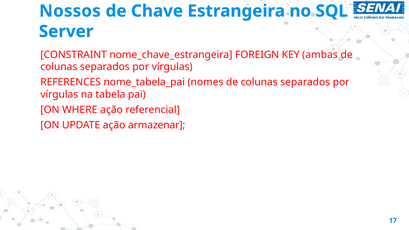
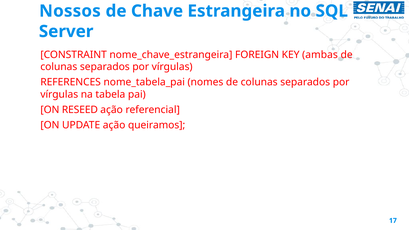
WHERE: WHERE -> RESEED (80, 110)
armazenar: armazenar -> queiramos (157, 125)
